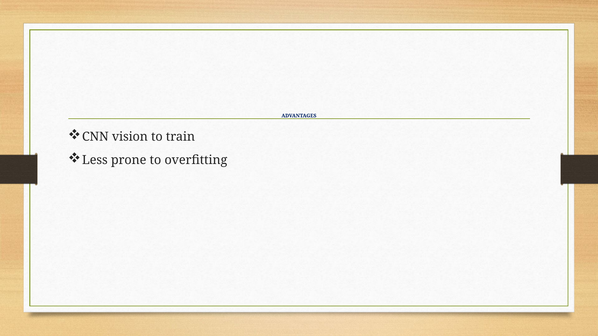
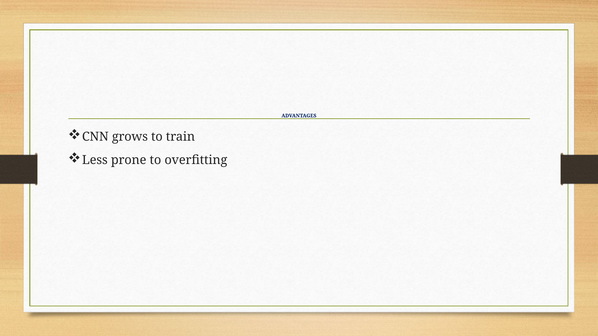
vision: vision -> grows (130, 137)
